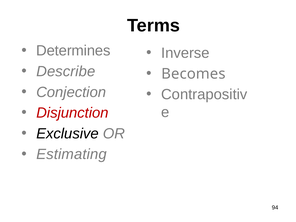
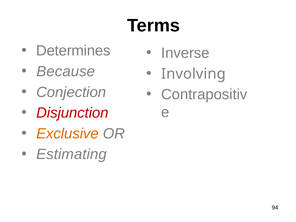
Describe: Describe -> Because (66, 71)
Becomes: Becomes -> Involving (193, 74)
Exclusive colour: black -> orange (67, 134)
